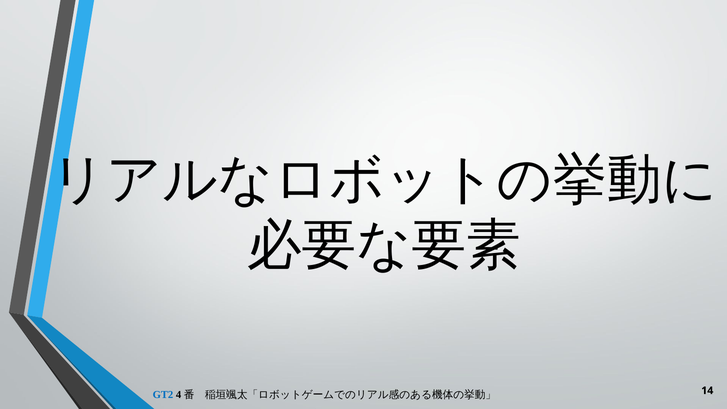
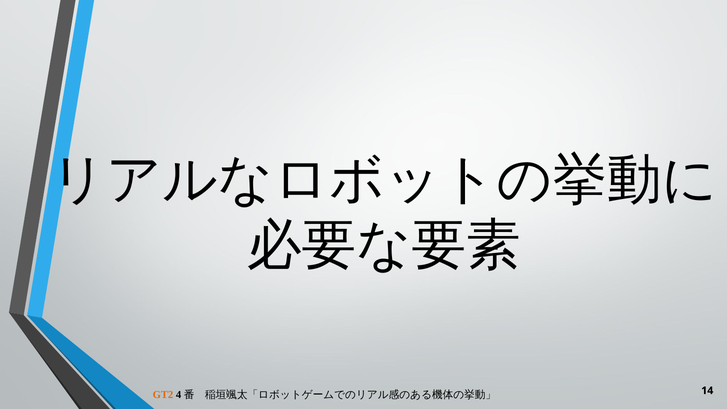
GT2 colour: blue -> orange (163, 394)
